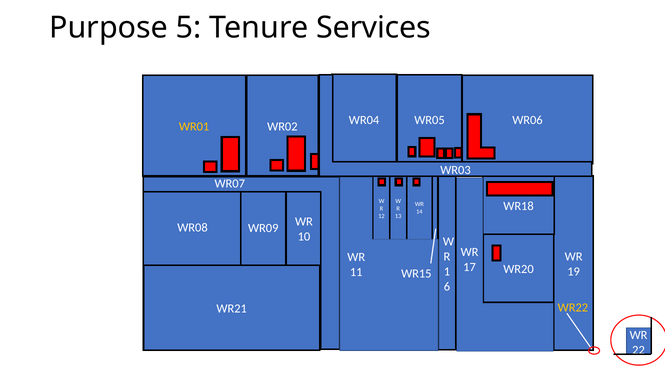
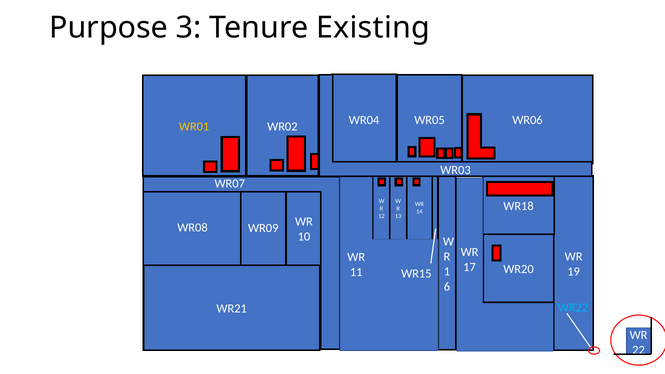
5: 5 -> 3 (189, 28)
Services: Services -> Existing (373, 28)
WR22 colour: yellow -> light blue (573, 307)
